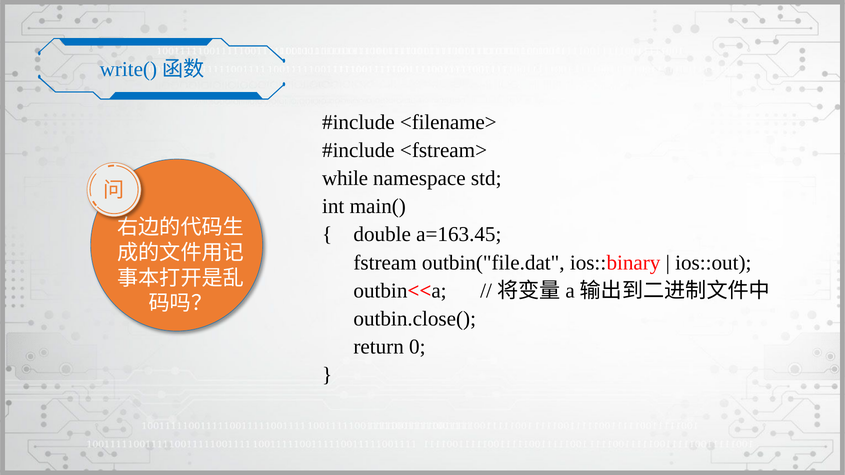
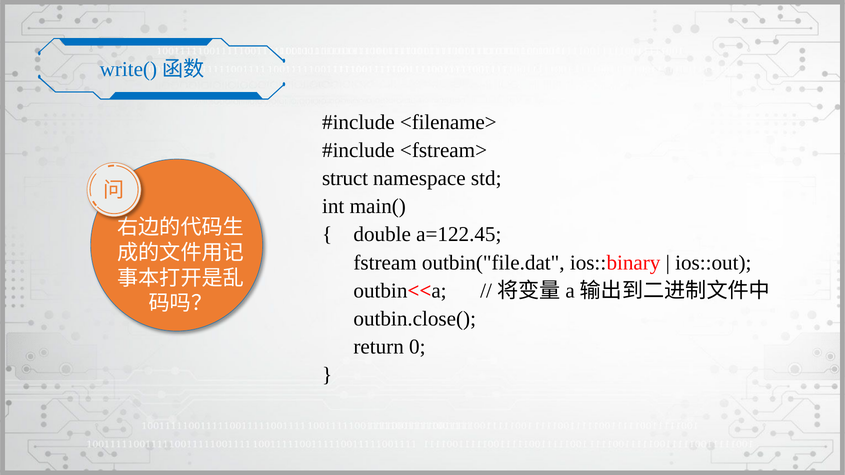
while: while -> struct (345, 178)
a=163.45: a=163.45 -> a=122.45 (459, 235)
